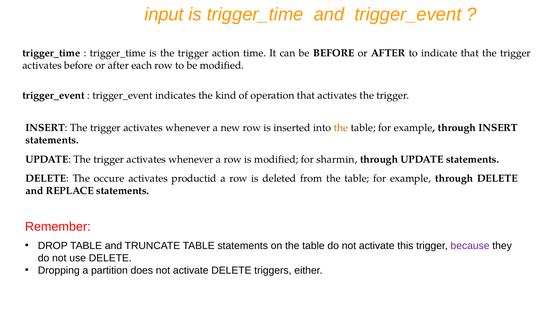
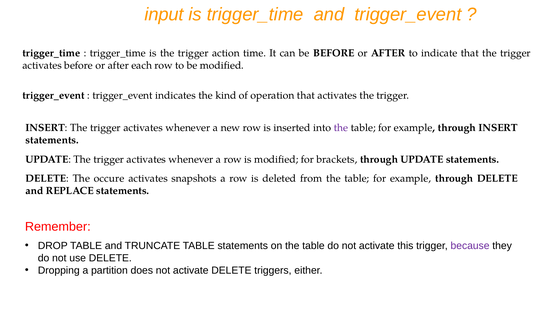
the colour: orange -> purple (341, 128)
sharmin: sharmin -> brackets (337, 160)
productid: productid -> snapshots (194, 179)
